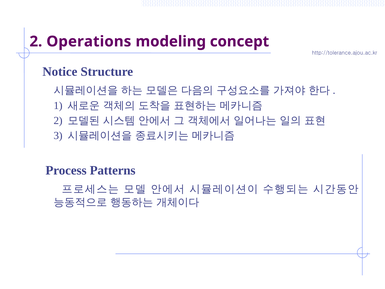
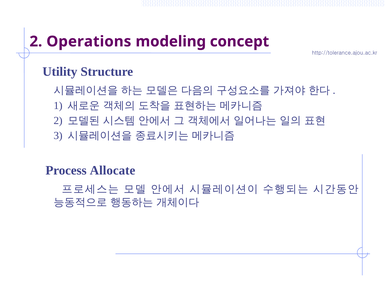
Notice: Notice -> Utility (60, 71)
Patterns: Patterns -> Allocate (113, 170)
